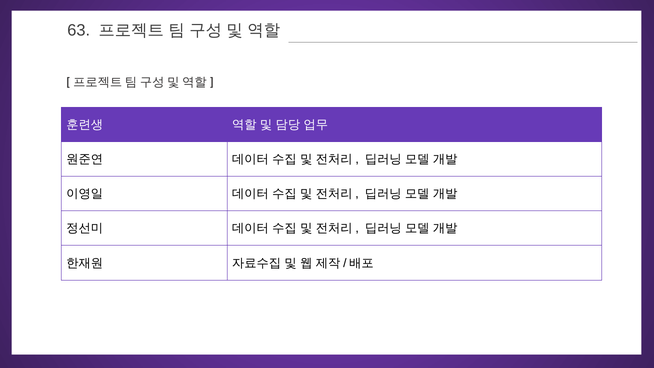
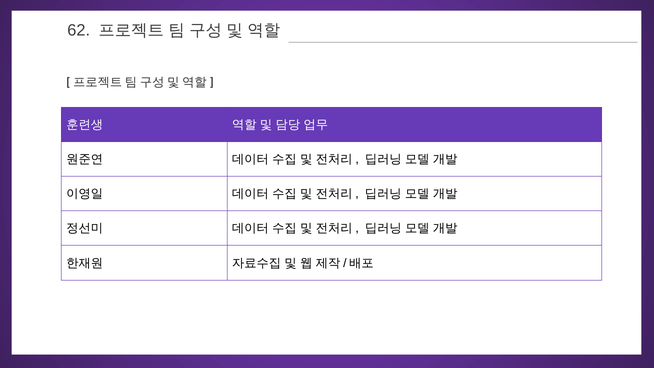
63: 63 -> 62 (79, 30)
